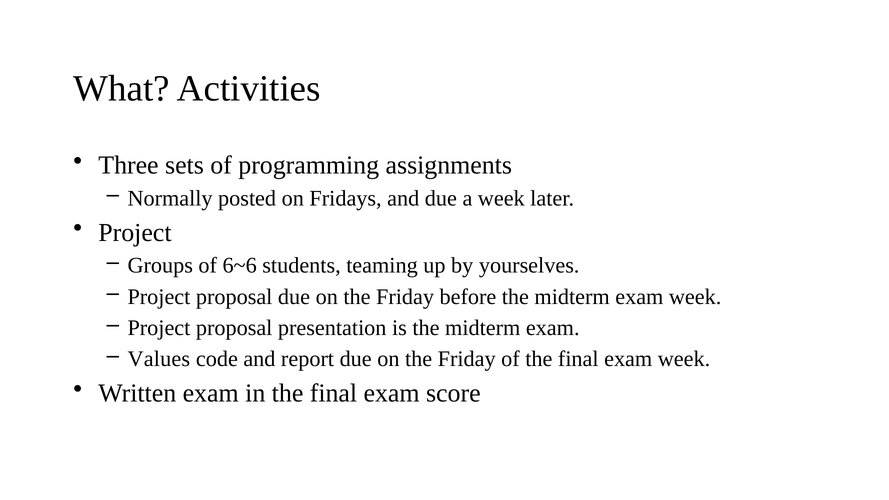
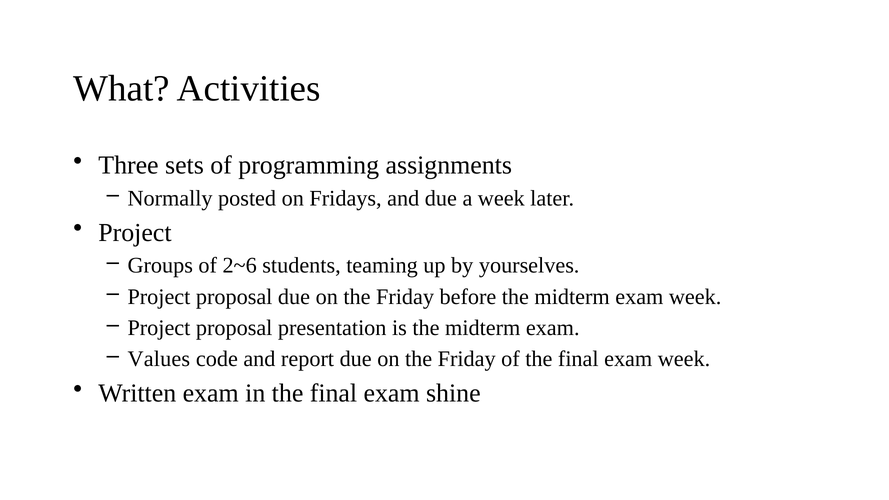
6~6: 6~6 -> 2~6 (240, 266)
score: score -> shine (453, 393)
